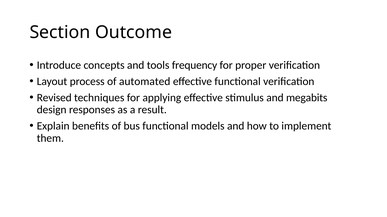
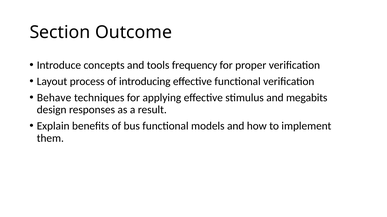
automated: automated -> introducing (145, 82)
Revised: Revised -> Behave (54, 98)
